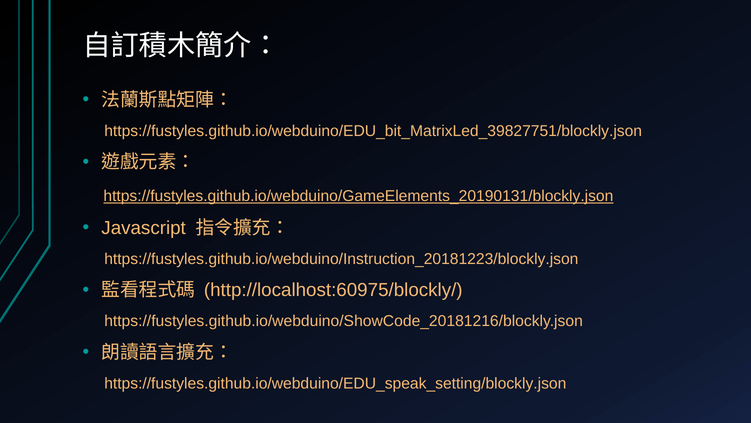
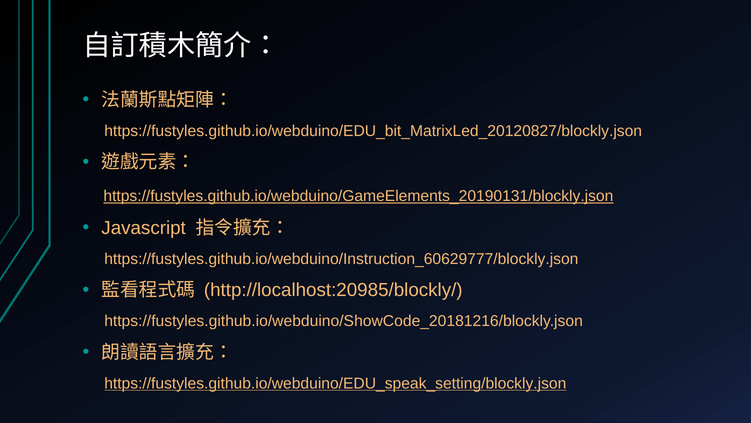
https://fustyles.github.io/webduino/EDU_bit_MatrixLed_39827751/blockly.json: https://fustyles.github.io/webduino/EDU_bit_MatrixLed_39827751/blockly.json -> https://fustyles.github.io/webduino/EDU_bit_MatrixLed_20120827/blockly.json (373, 131)
https://fustyles.github.io/webduino/Instruction_20181223/blockly.json: https://fustyles.github.io/webduino/Instruction_20181223/blockly.json -> https://fustyles.github.io/webduino/Instruction_60629777/blockly.json (341, 259)
http://localhost:60975/blockly/: http://localhost:60975/blockly/ -> http://localhost:20985/blockly/ (333, 290)
https://fustyles.github.io/webduino/EDU_speak_setting/blockly.json underline: none -> present (335, 383)
